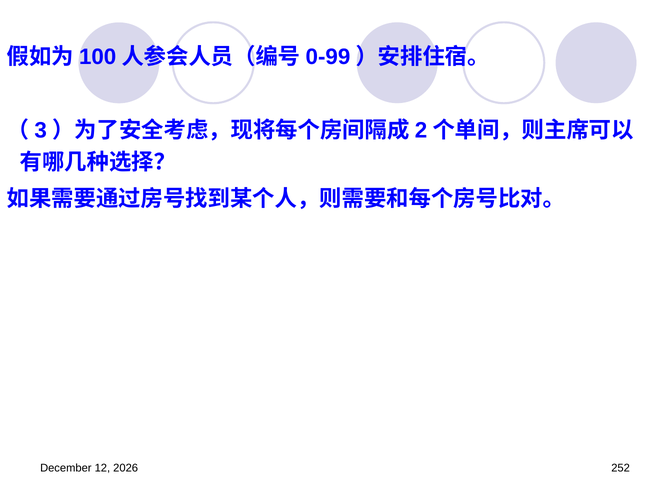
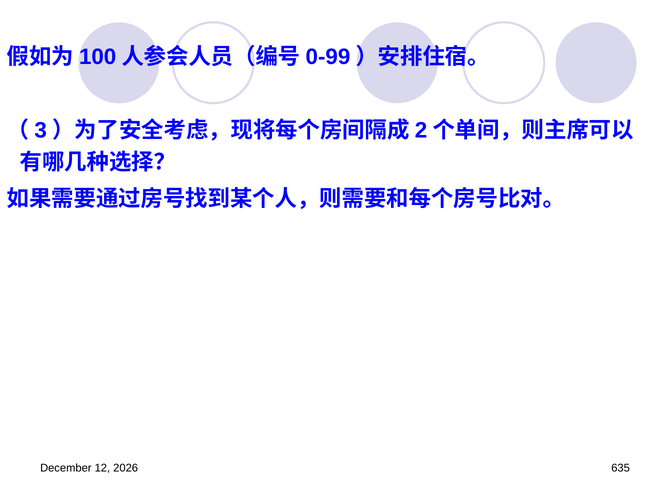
252: 252 -> 635 (621, 469)
